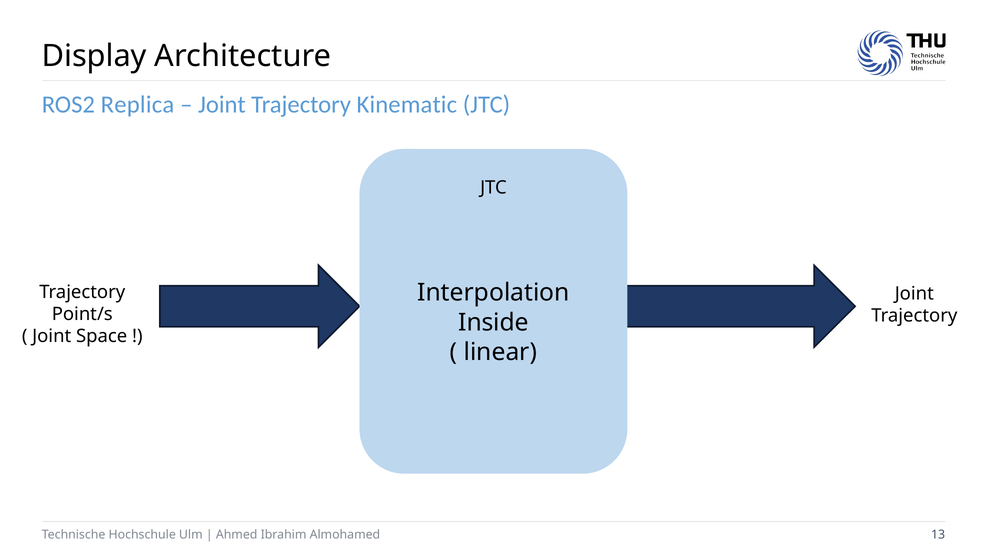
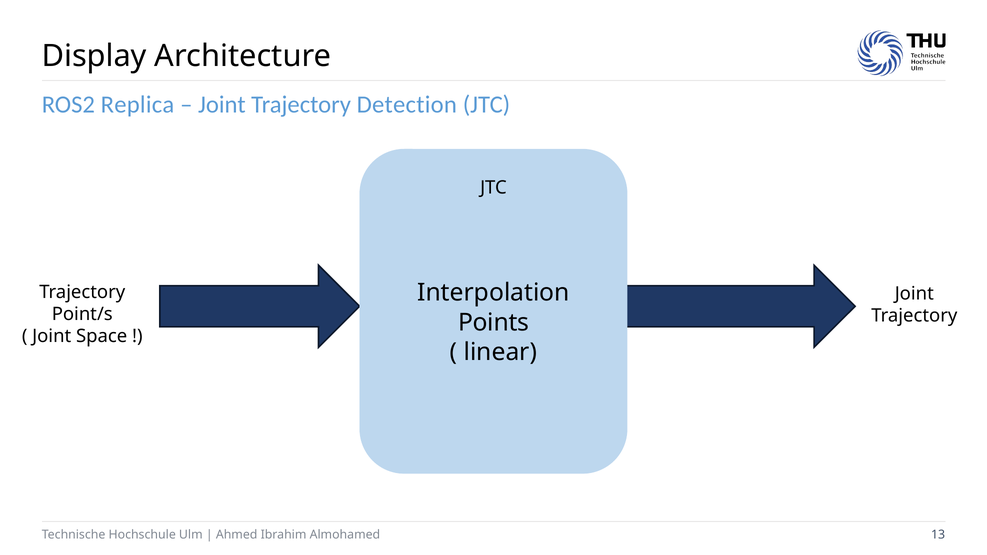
Kinematic: Kinematic -> Detection (407, 105)
Inside: Inside -> Points (494, 323)
